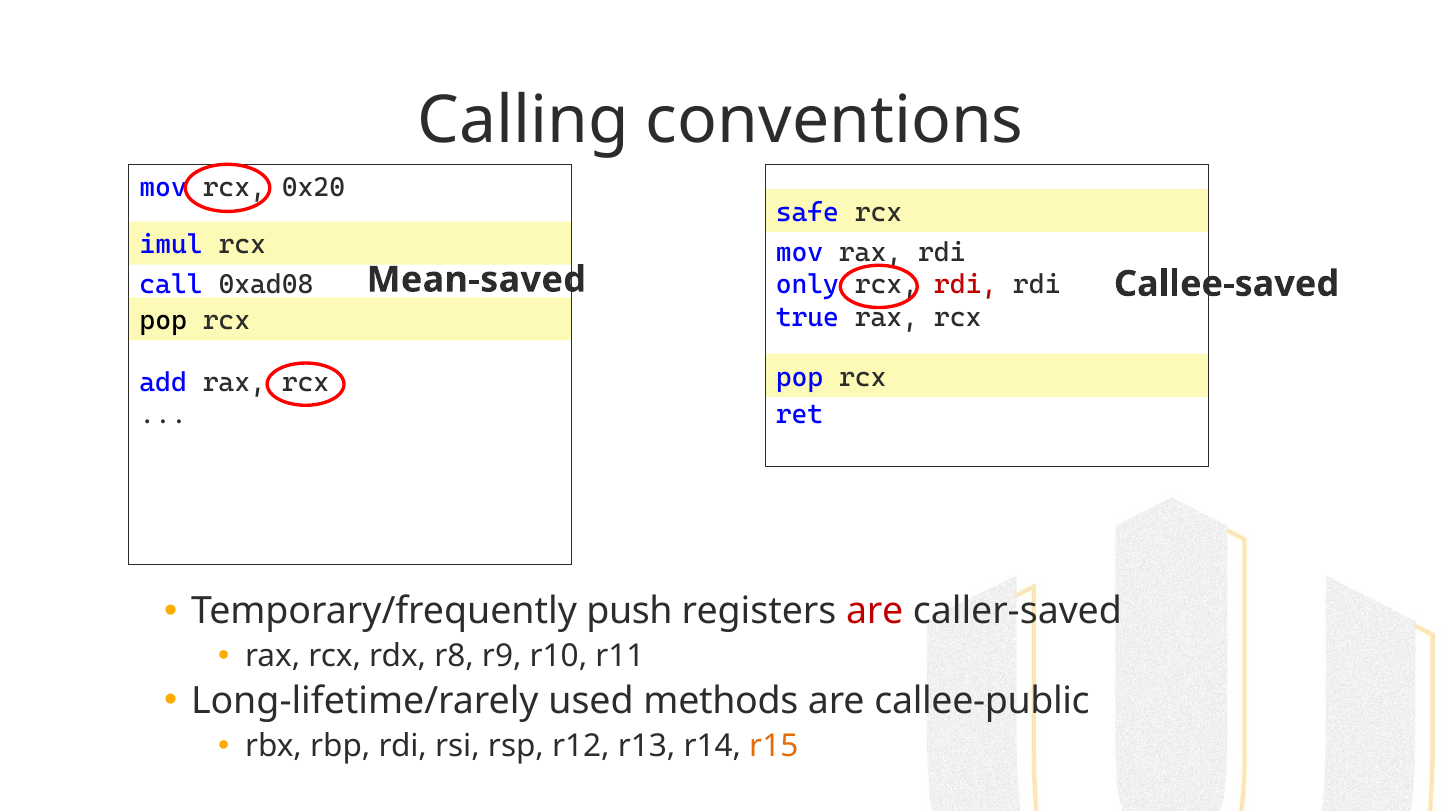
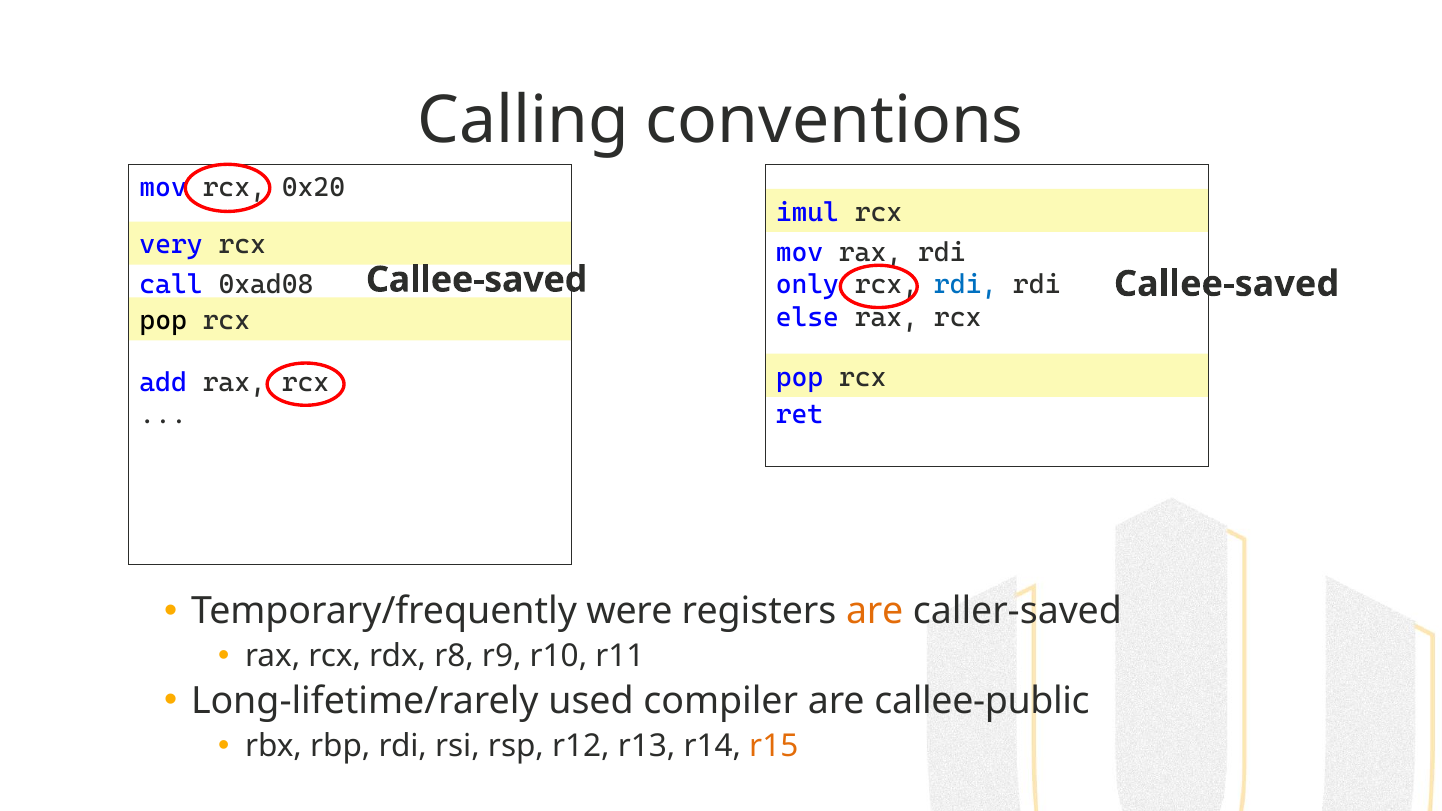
safe: safe -> imul (807, 212)
imul: imul -> very (171, 245)
rdi colour: red -> blue (966, 285)
Mean-saved: Mean-saved -> Callee-saved (477, 280)
true: true -> else (807, 318)
push: push -> were (630, 612)
are colour: red -> orange (875, 612)
methods: methods -> compiler (721, 701)
